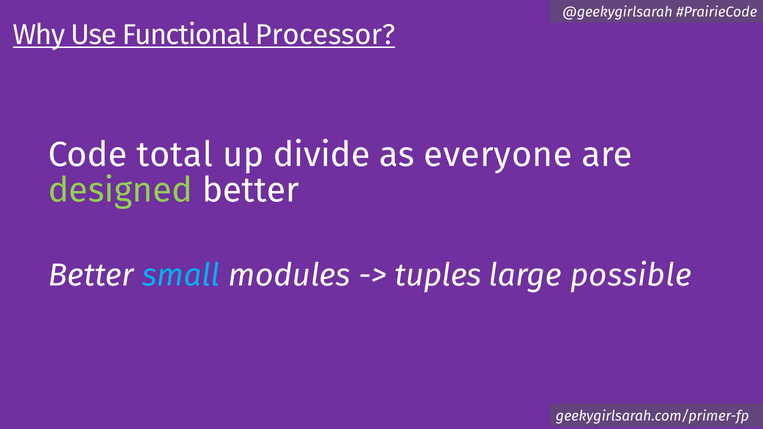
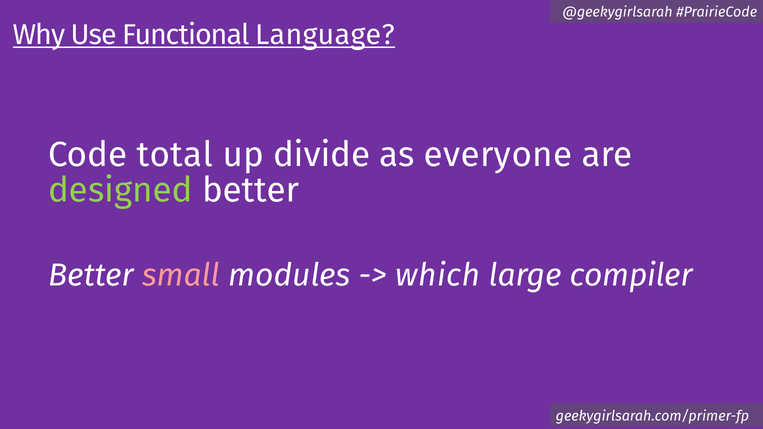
Processor: Processor -> Language (325, 35)
small colour: light blue -> pink (181, 275)
tuples: tuples -> which (438, 275)
possible: possible -> compiler (631, 275)
